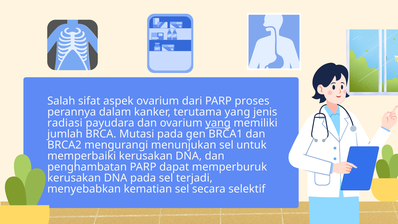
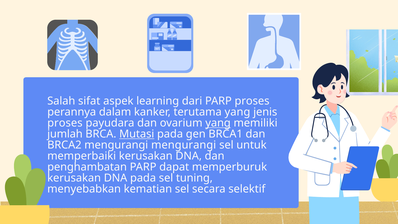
aspek ovarium: ovarium -> learning (158, 101)
radiasi: radiasi -> proses (65, 123)
Mutasi underline: none -> present (137, 134)
mengurangi menunjukan: menunjukan -> mengurangi (184, 145)
terjadi: terjadi -> tuning (194, 178)
